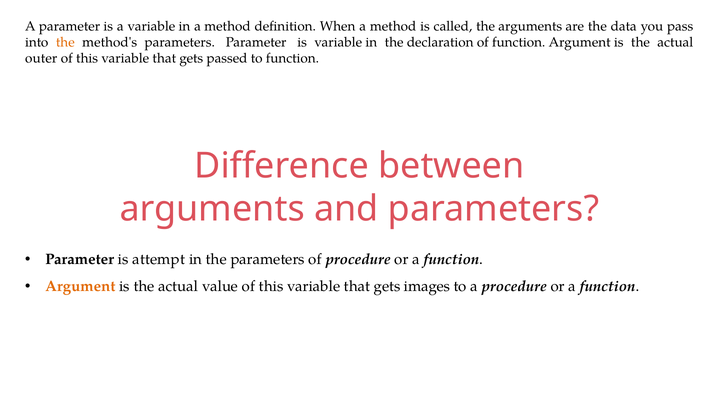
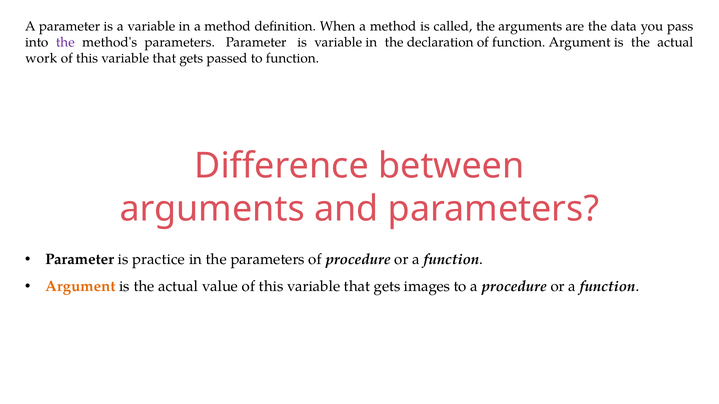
the colour: orange -> purple (65, 42)
outer: outer -> work (41, 59)
attempt: attempt -> practice (159, 260)
